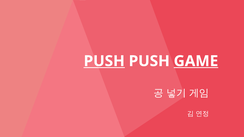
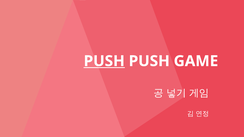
GAME underline: present -> none (196, 61)
